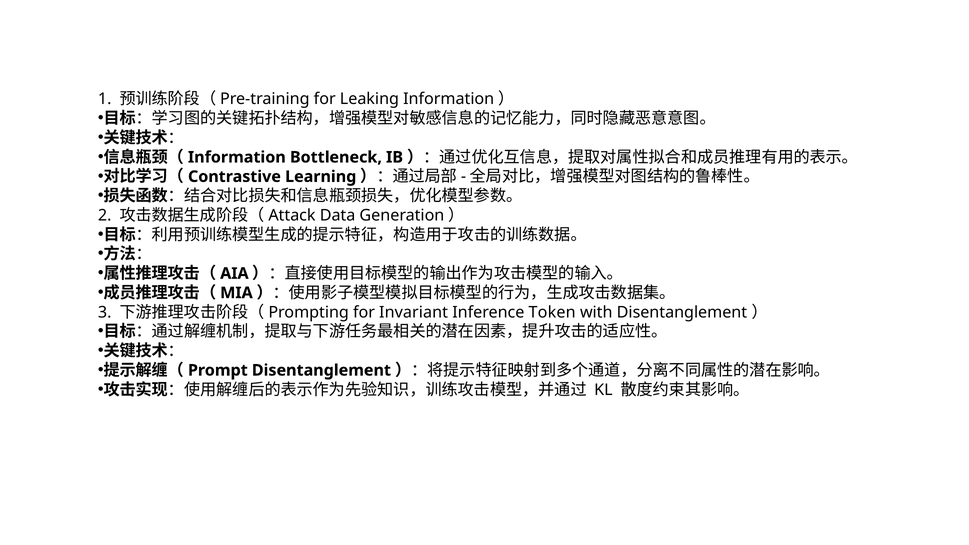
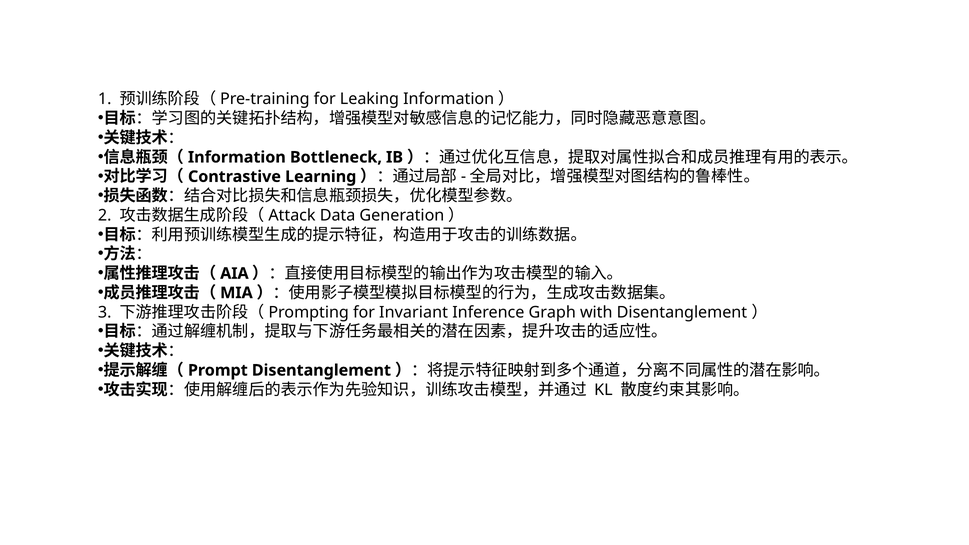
Token: Token -> Graph (552, 312)
